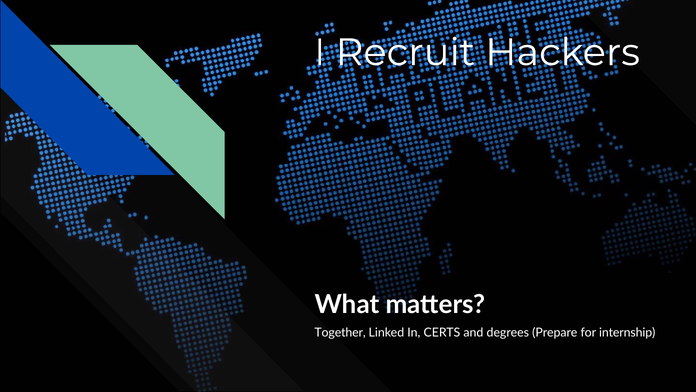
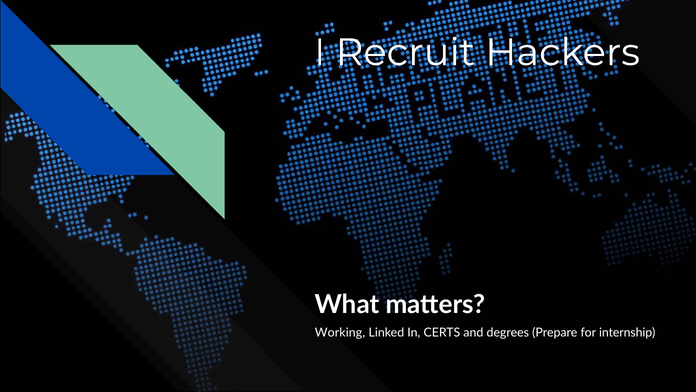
Together: Together -> Working (340, 332)
